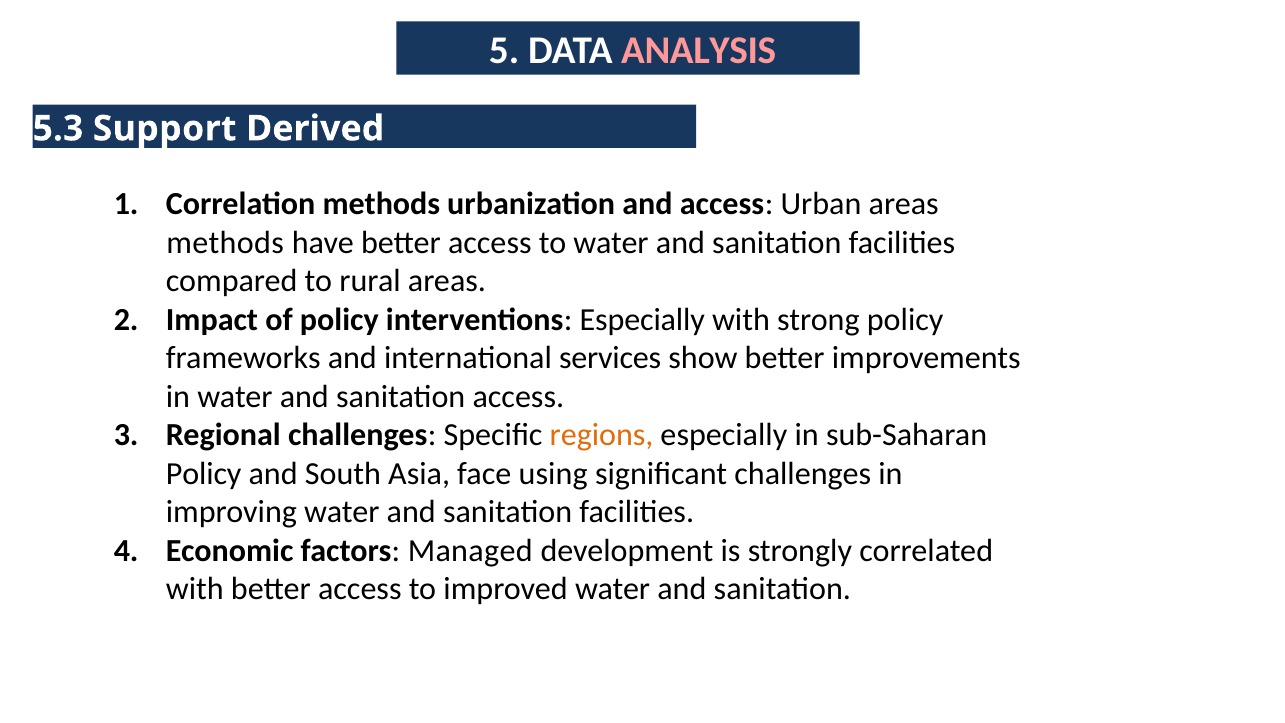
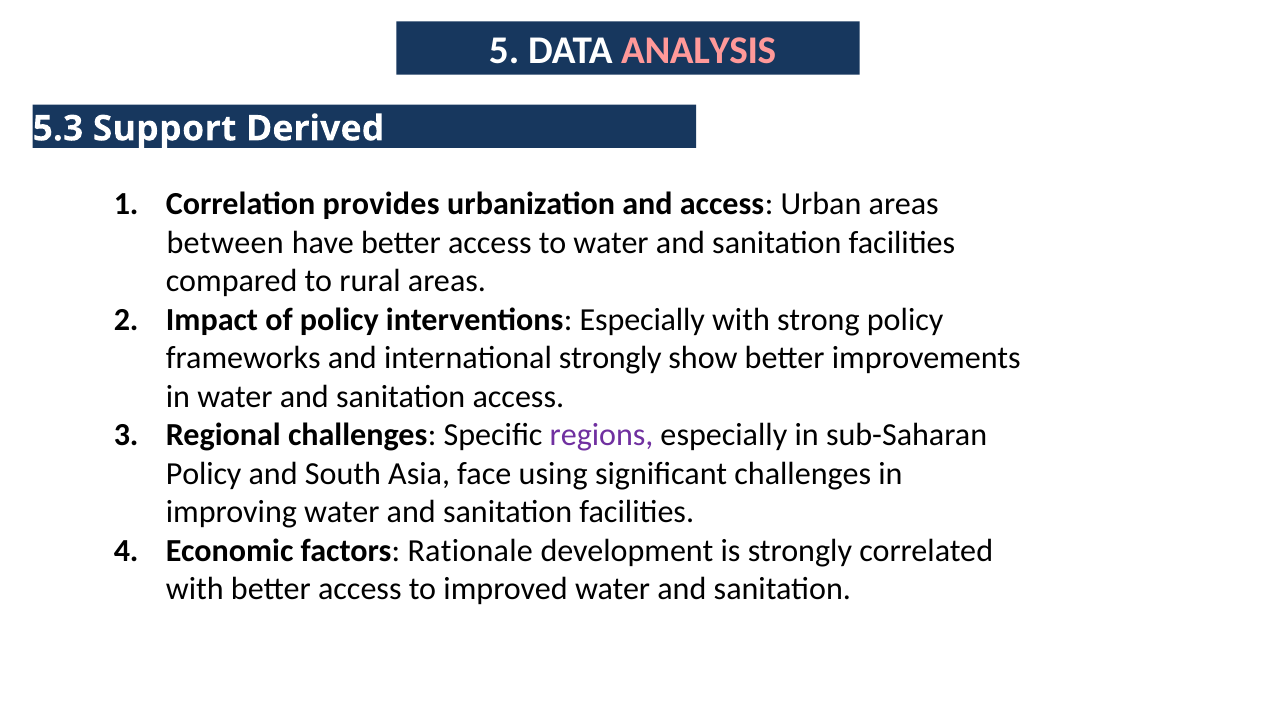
Correlation methods: methods -> provides (381, 204)
methods: methods -> between (225, 243)
international services: services -> strongly (610, 358)
regions colour: orange -> purple (602, 435)
Managed: Managed -> Rationale (470, 551)
